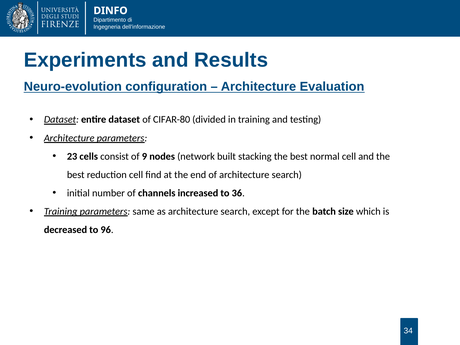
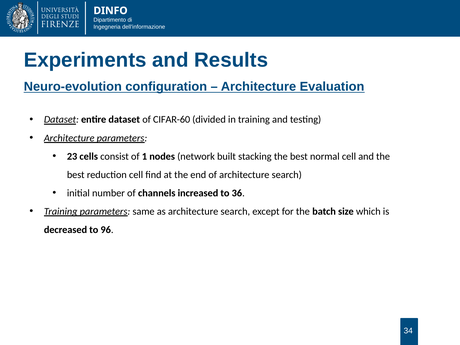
CIFAR-80: CIFAR-80 -> CIFAR-60 (172, 120)
9: 9 -> 1 (144, 156)
